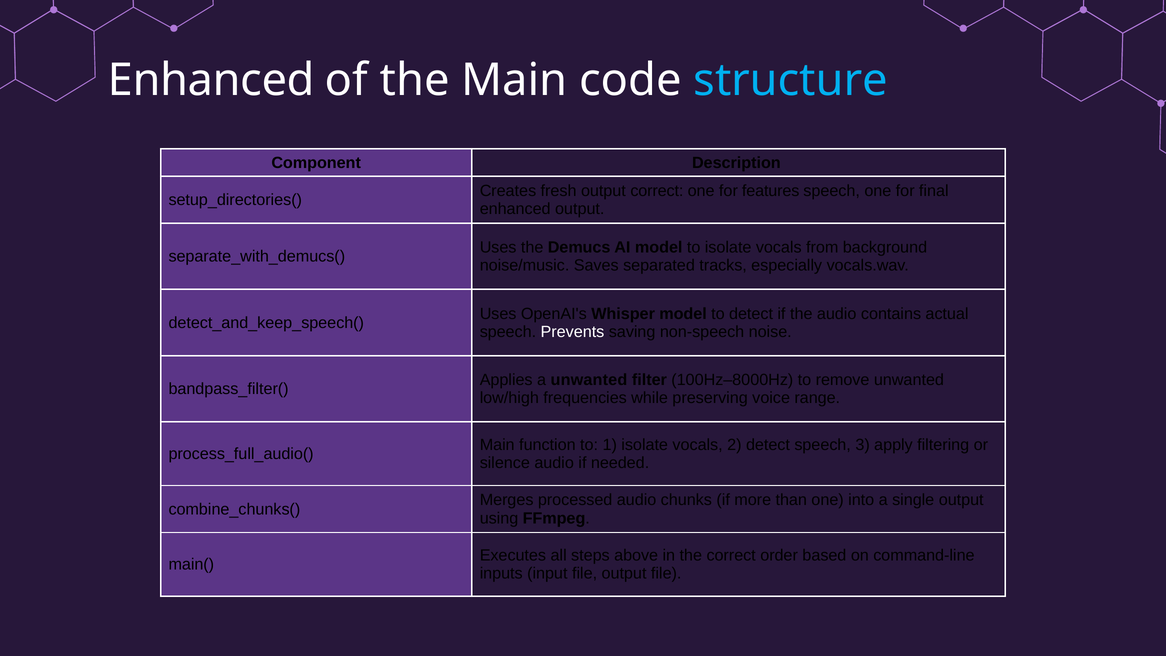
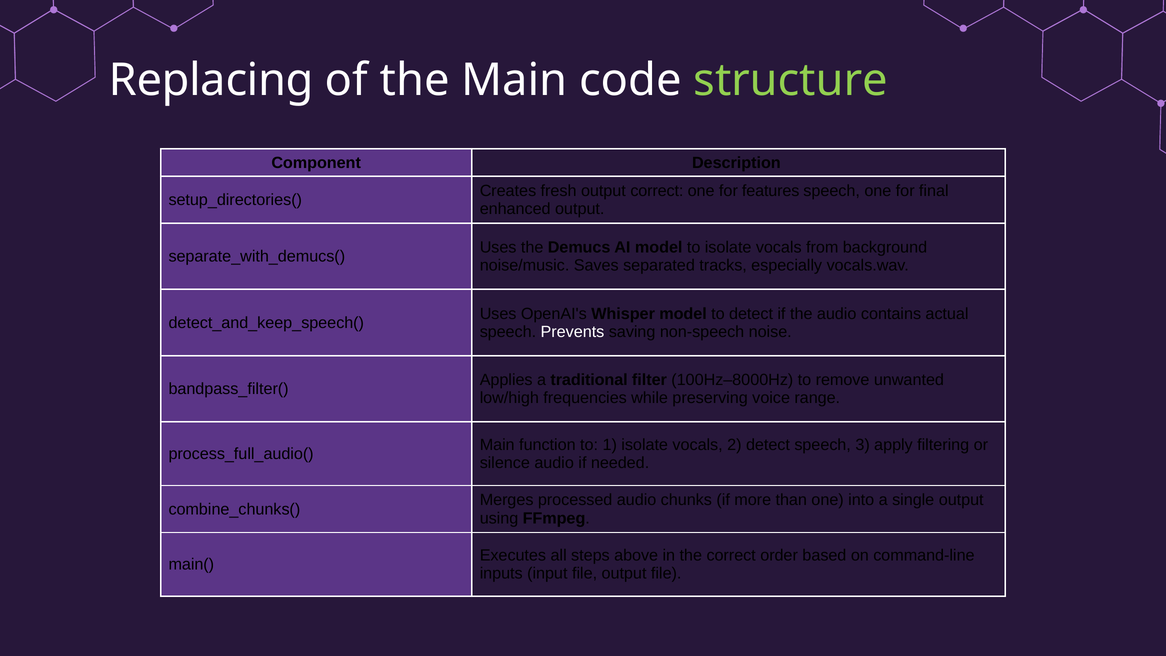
Enhanced: Enhanced -> Replacing (211, 80)
structure colour: light blue -> light green (791, 80)
a unwanted: unwanted -> traditional (589, 380)
